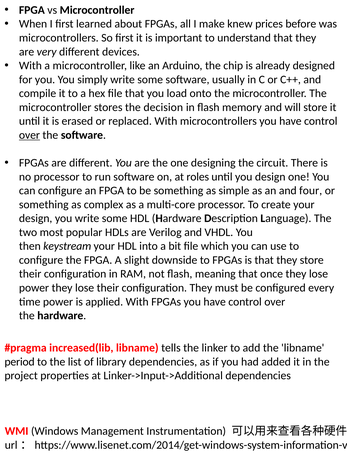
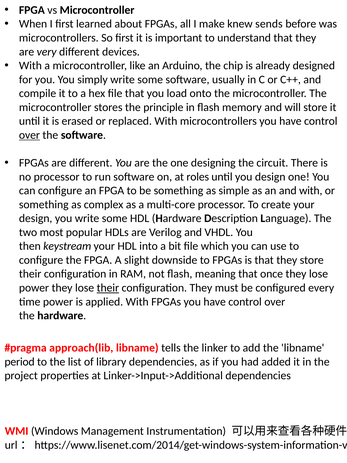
prices: prices -> sends (269, 24)
decision: decision -> principle (163, 107)
and four: four -> with (311, 190)
their underline: none -> present (108, 288)
increased(lib: increased(lib -> approach(lib (81, 348)
